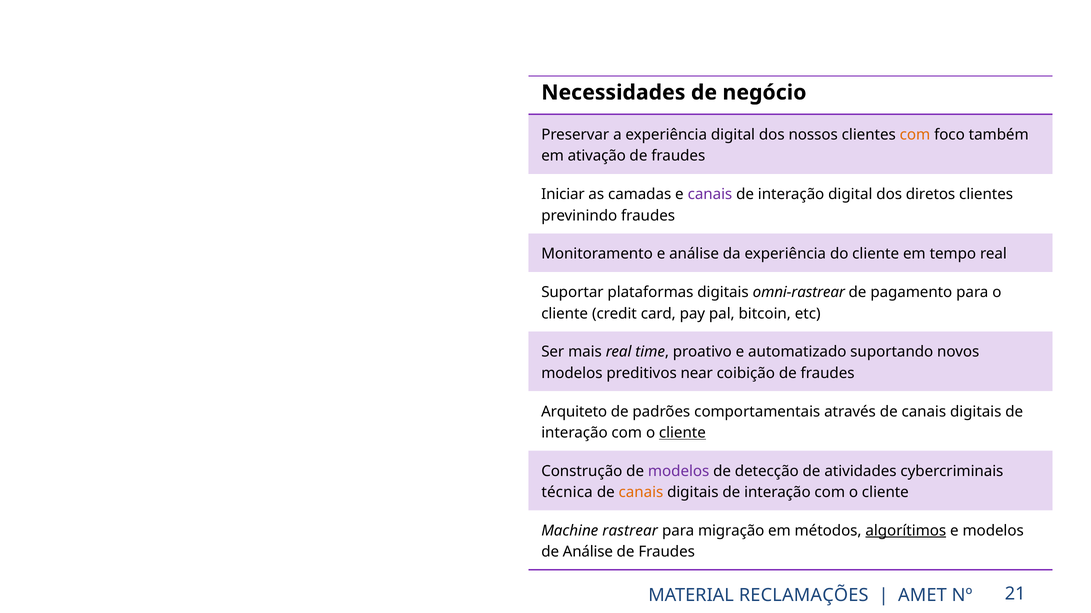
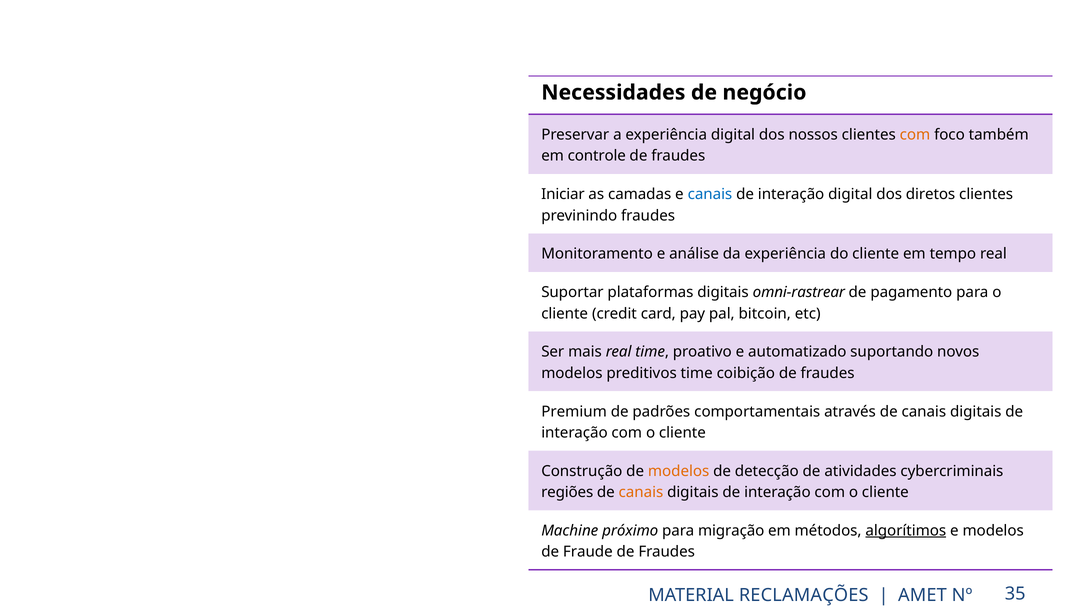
ativação: ativação -> controle (597, 156)
canais colour: purple -> blue (710, 195)
preditivos near: near -> time (697, 374)
Arquiteto: Arquiteto -> Premium (574, 412)
cliente underline: present -> none (682, 433)
modelos colour: purple -> orange (679, 472)
técnica: técnica -> regiões (567, 493)
rastrear: rastrear -> próximo (630, 531)
de Análise: Análise -> Fraude (588, 553)
21: 21 -> 35 (1015, 594)
